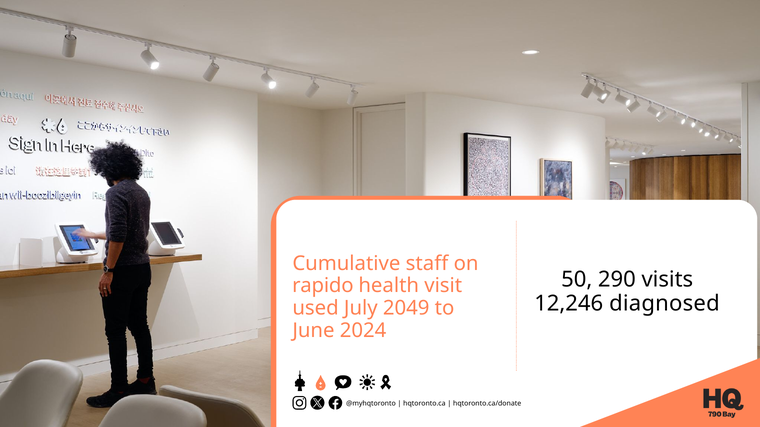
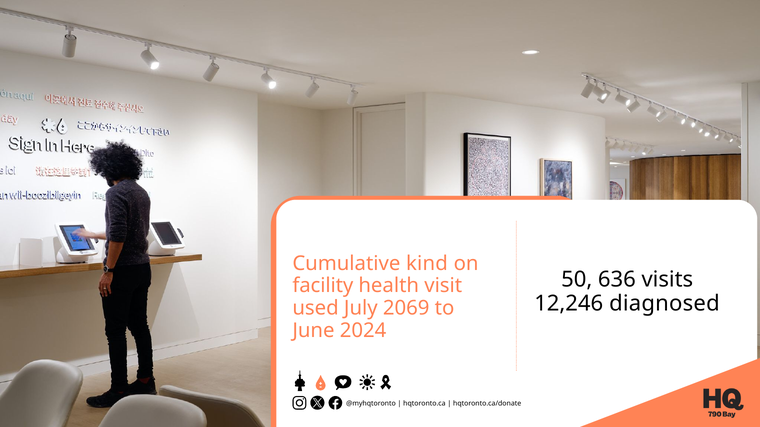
staff: staff -> kind (427, 264)
290: 290 -> 636 (617, 280)
rapido: rapido -> facility (323, 286)
2049: 2049 -> 2069 (406, 308)
